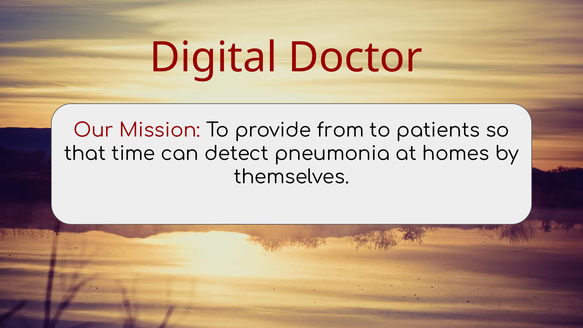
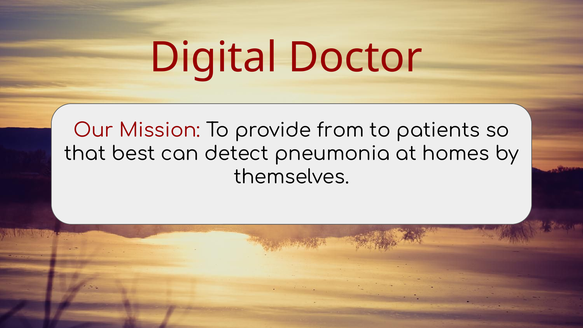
time: time -> best (133, 154)
